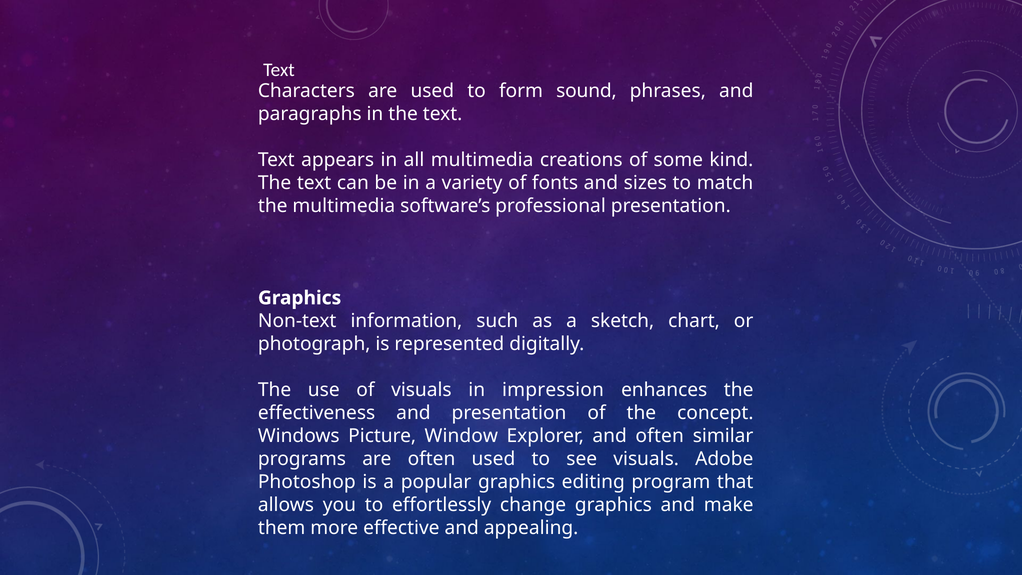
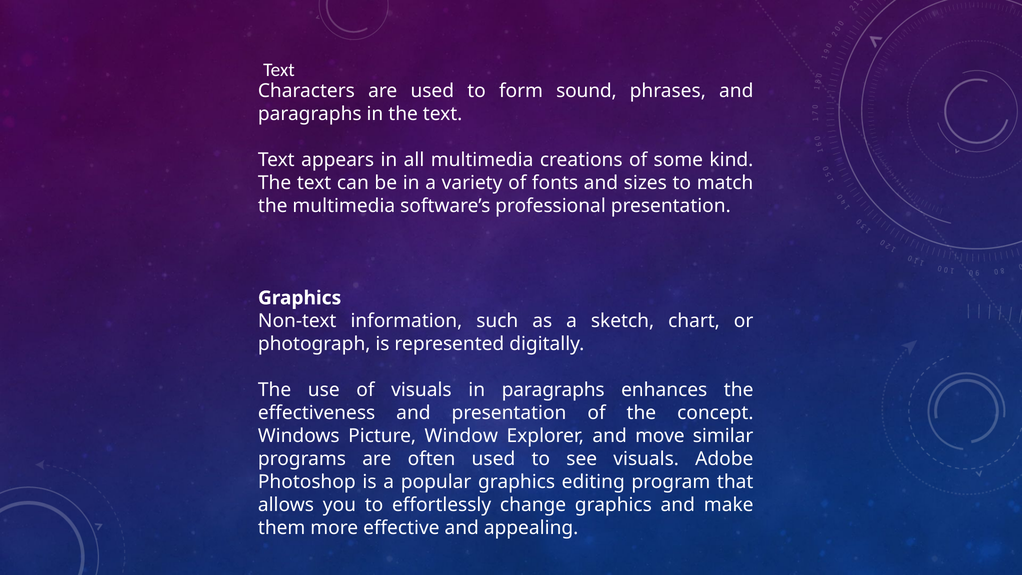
in impression: impression -> paragraphs (553, 390)
and often: often -> move (660, 436)
